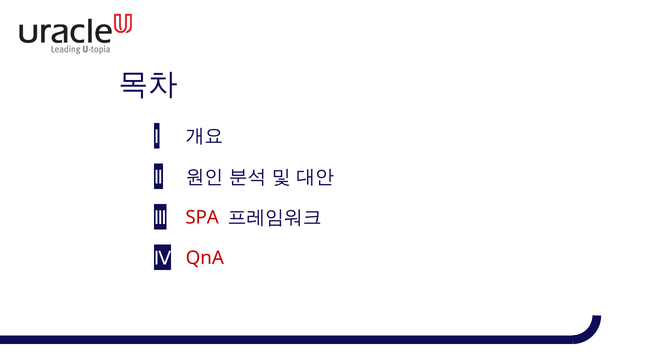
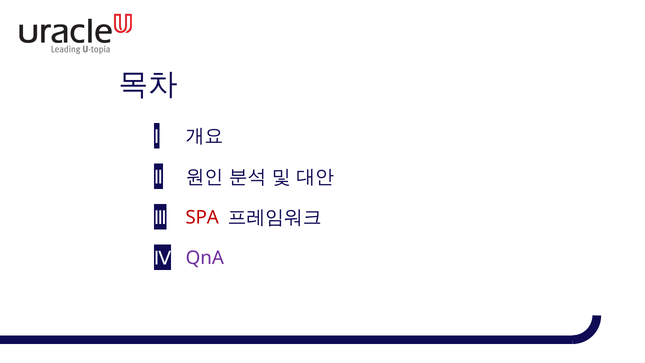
QnA colour: red -> purple (205, 258)
